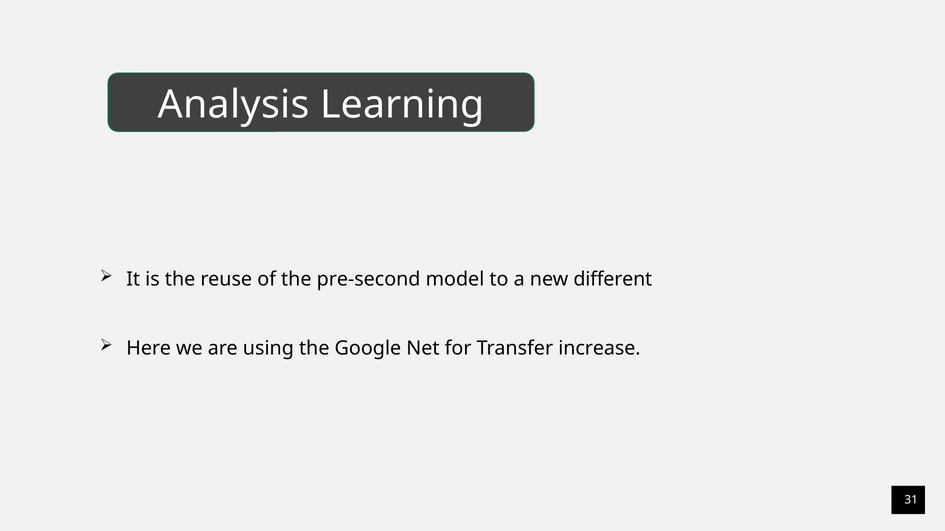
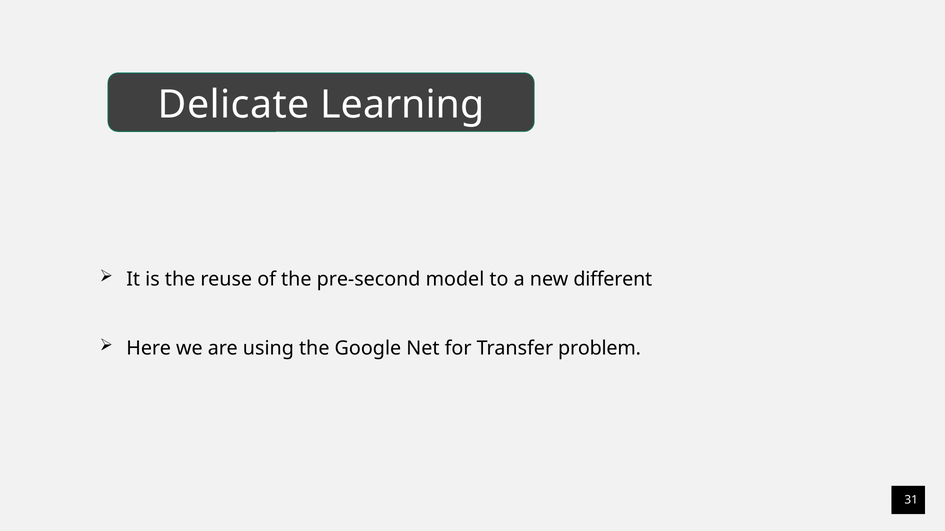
Analysis: Analysis -> Delicate (234, 105)
increase: increase -> problem (600, 349)
